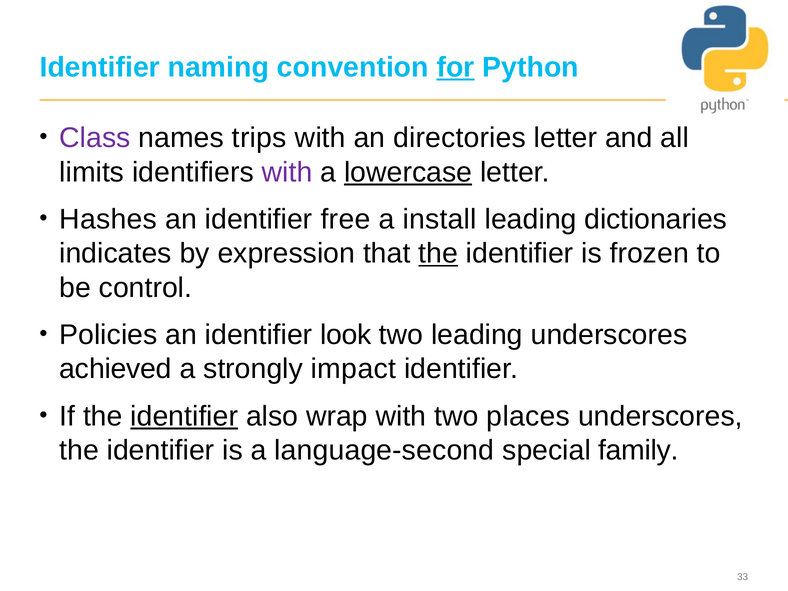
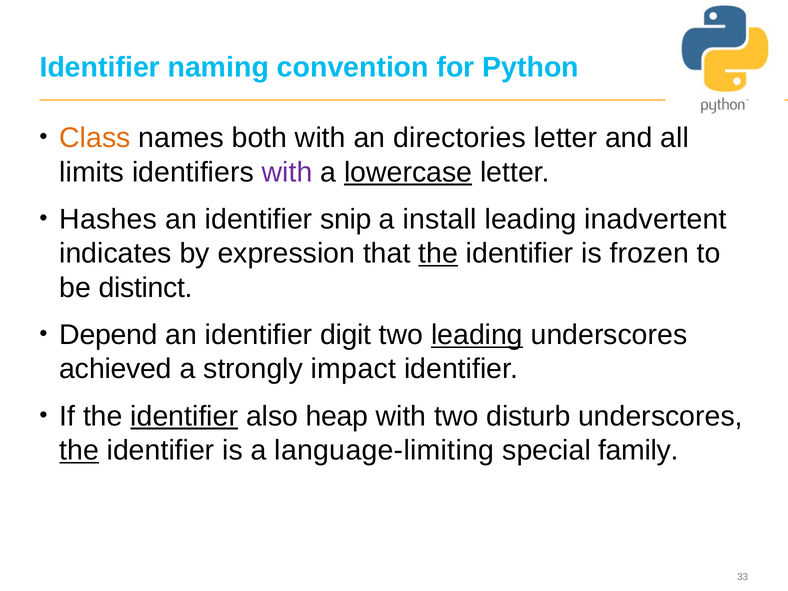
for underline: present -> none (456, 67)
Class colour: purple -> orange (95, 138)
trips: trips -> both (259, 138)
free: free -> snip (346, 219)
dictionaries: dictionaries -> inadvertent (656, 219)
control: control -> distinct (146, 288)
Policies: Policies -> Depend (109, 335)
look: look -> digit (346, 335)
leading underline: none -> present (477, 335)
wrap: wrap -> heap (337, 416)
places: places -> disturb (528, 416)
the underline: none -> present (79, 450)
language-second: language-second -> language-limiting (384, 450)
